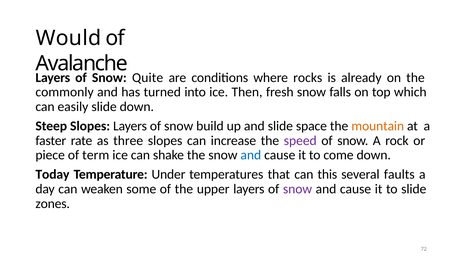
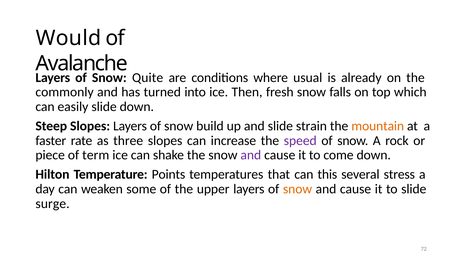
rocks: rocks -> usual (308, 78)
space: space -> strain (311, 126)
and colour: blue -> purple (251, 155)
Today: Today -> Hilton (52, 175)
Under: Under -> Points (168, 175)
faults: faults -> stress (399, 175)
snow colour: purple -> orange (297, 189)
zones: zones -> surge (53, 204)
